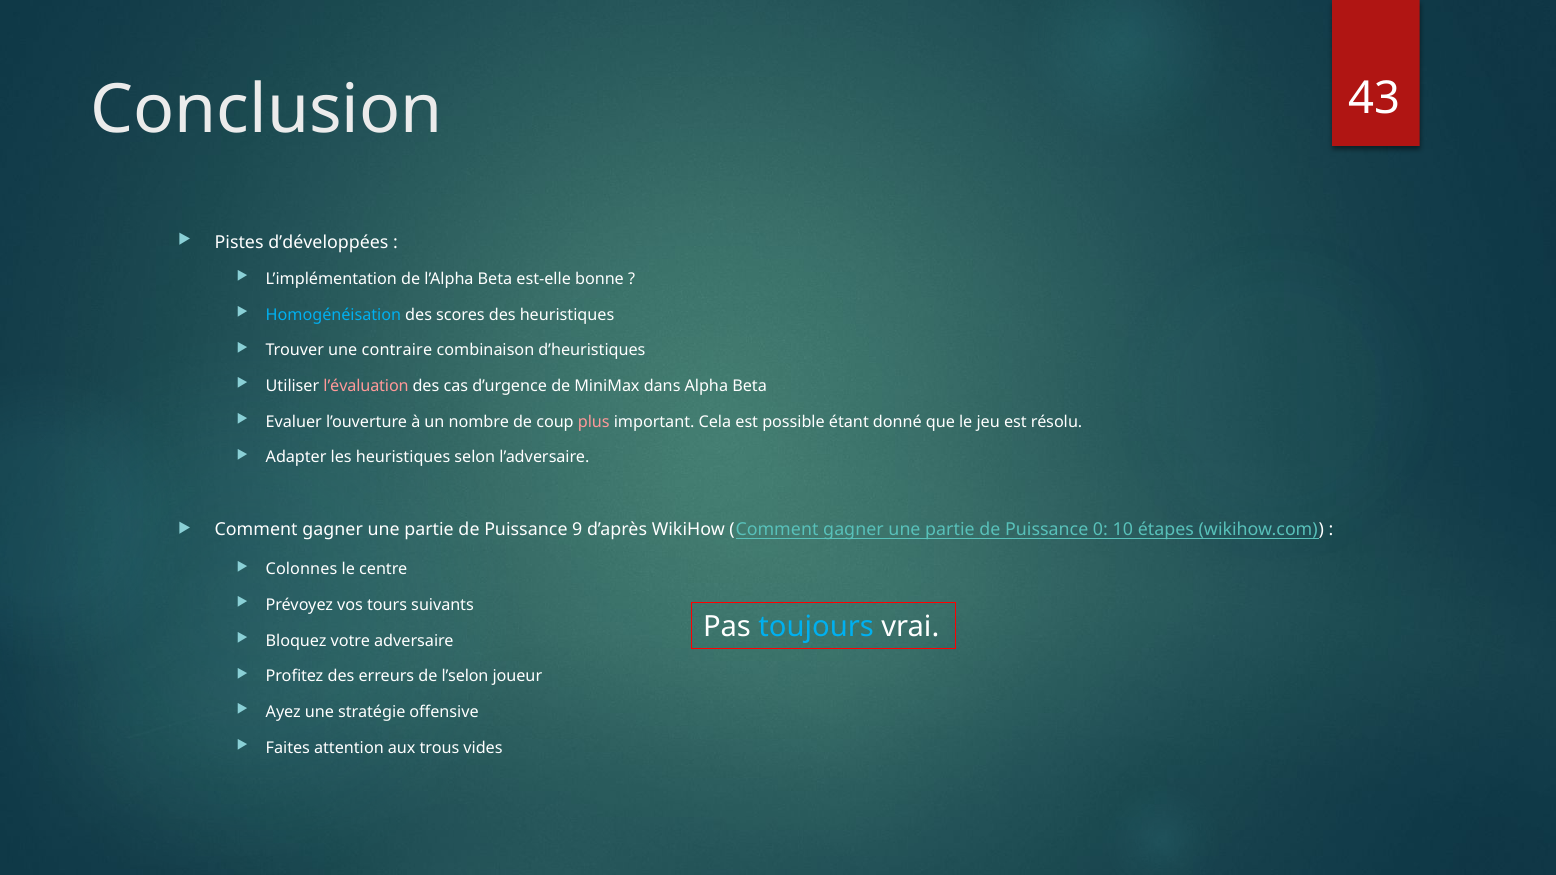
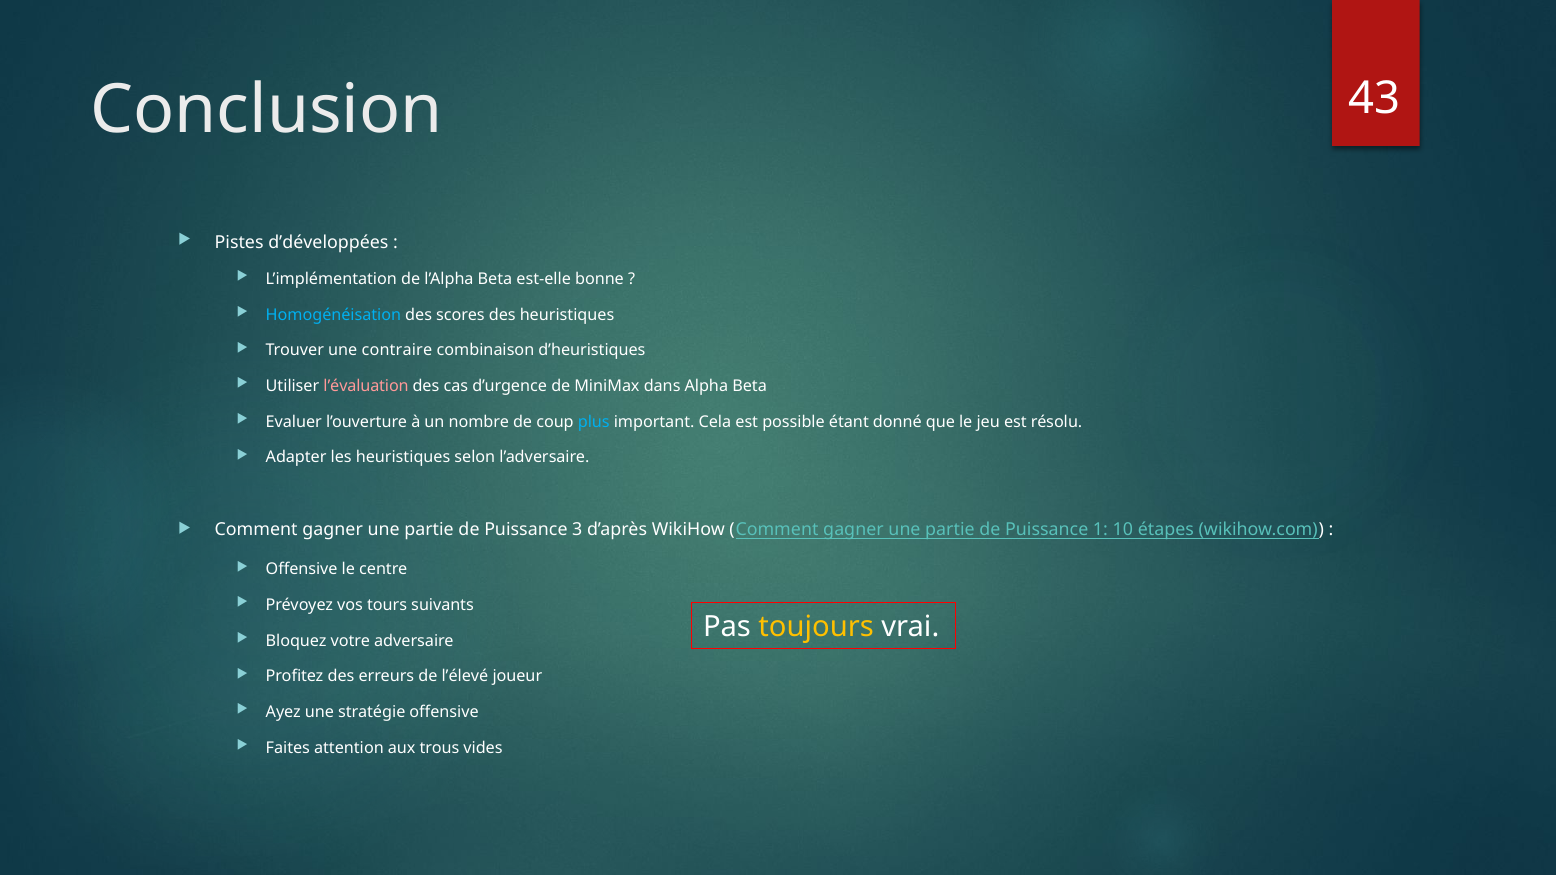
plus colour: pink -> light blue (594, 422)
9: 9 -> 3 (577, 530)
0: 0 -> 1 (1100, 530)
Colonnes: Colonnes -> Offensive (302, 570)
toujours colour: light blue -> yellow (816, 627)
l’selon: l’selon -> l’élevé (465, 677)
